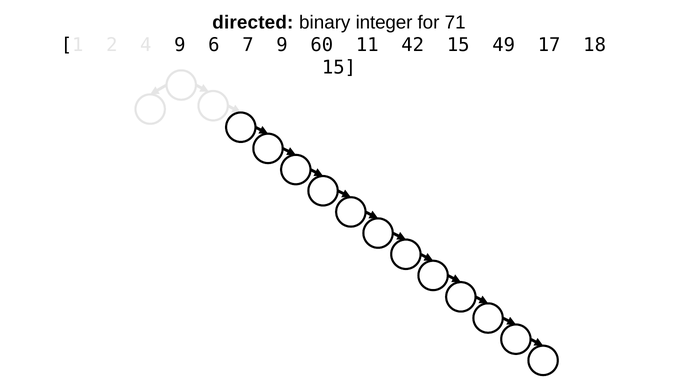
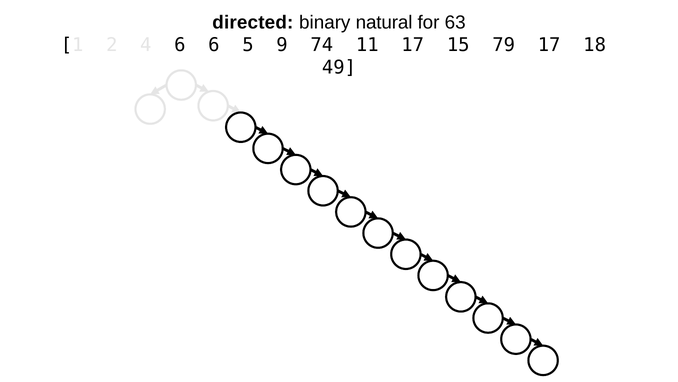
integer: integer -> natural (384, 22)
for 71: 71 -> 63 (455, 22)
4 9: 9 -> 6 (180, 45)
6 7: 7 -> 5 (248, 45)
60: 60 -> 74 (322, 45)
11 42: 42 -> 17 (413, 45)
49: 49 -> 79 (504, 45)
15: 15 -> 49 (339, 68)
